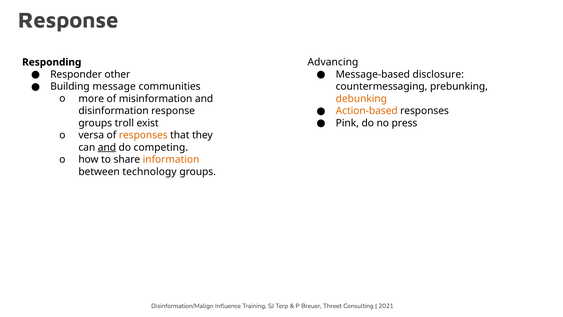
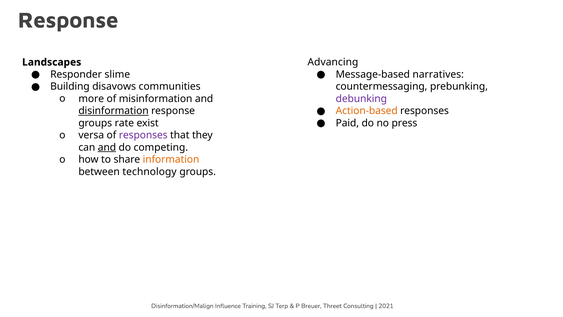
Responding: Responding -> Landscapes (52, 62)
other: other -> slime (117, 74)
disclosure: disclosure -> narratives (438, 74)
message: message -> disavows (114, 86)
debunking colour: orange -> purple (361, 99)
disinformation underline: none -> present (114, 111)
Pink: Pink -> Paid (347, 123)
troll: troll -> rate (124, 123)
responses colour: orange -> purple (143, 135)
